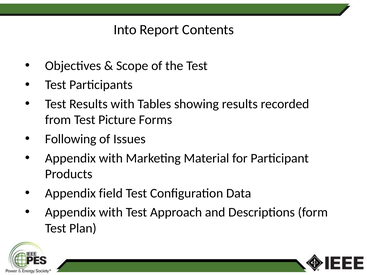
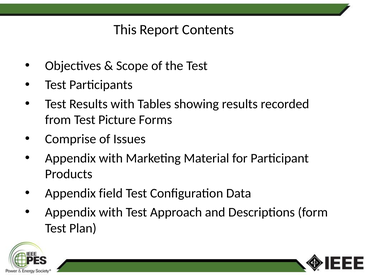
Into: Into -> This (125, 30)
Following: Following -> Comprise (71, 139)
